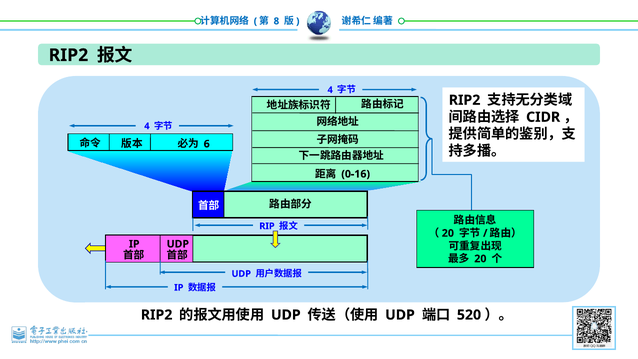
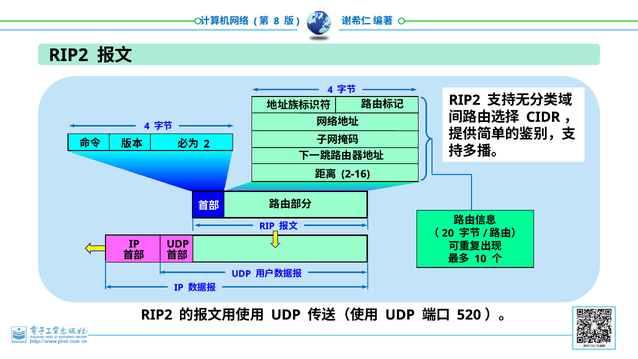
6: 6 -> 2 (207, 144)
0-16: 0-16 -> 2-16 (356, 174)
20: 20 -> 10 (480, 259)
